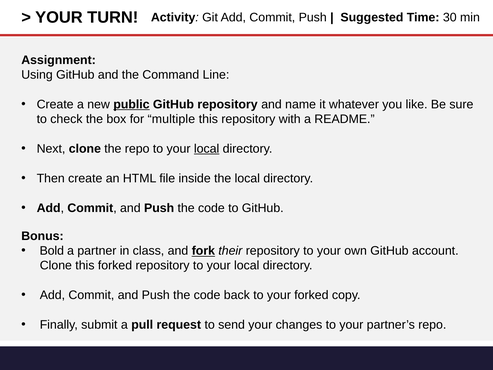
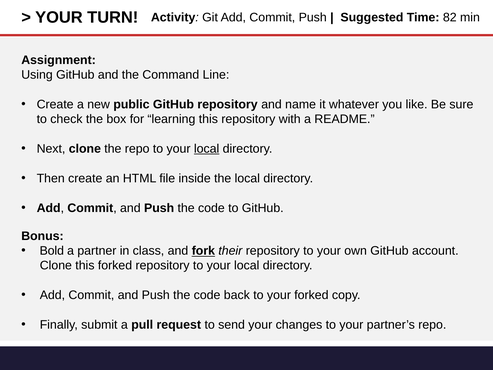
30: 30 -> 82 (450, 17)
public underline: present -> none (131, 104)
multiple: multiple -> learning (171, 119)
